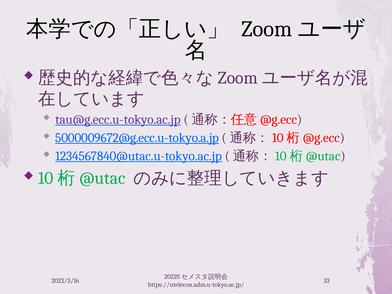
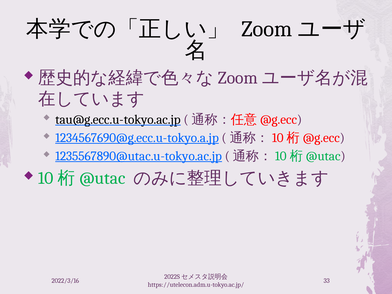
tau@g.ecc.u-tokyo.ac.jp colour: purple -> black (118, 119)
5000009672@g.ecc.u-tokyo.a.jp: 5000009672@g.ecc.u-tokyo.a.jp -> 1234567690@g.ecc.u-tokyo.a.jp (137, 138)
1234567840@utac.u-tokyo.ac.jp: 1234567840@utac.u-tokyo.ac.jp -> 1235567890@utac.u-tokyo.ac.jp (139, 156)
